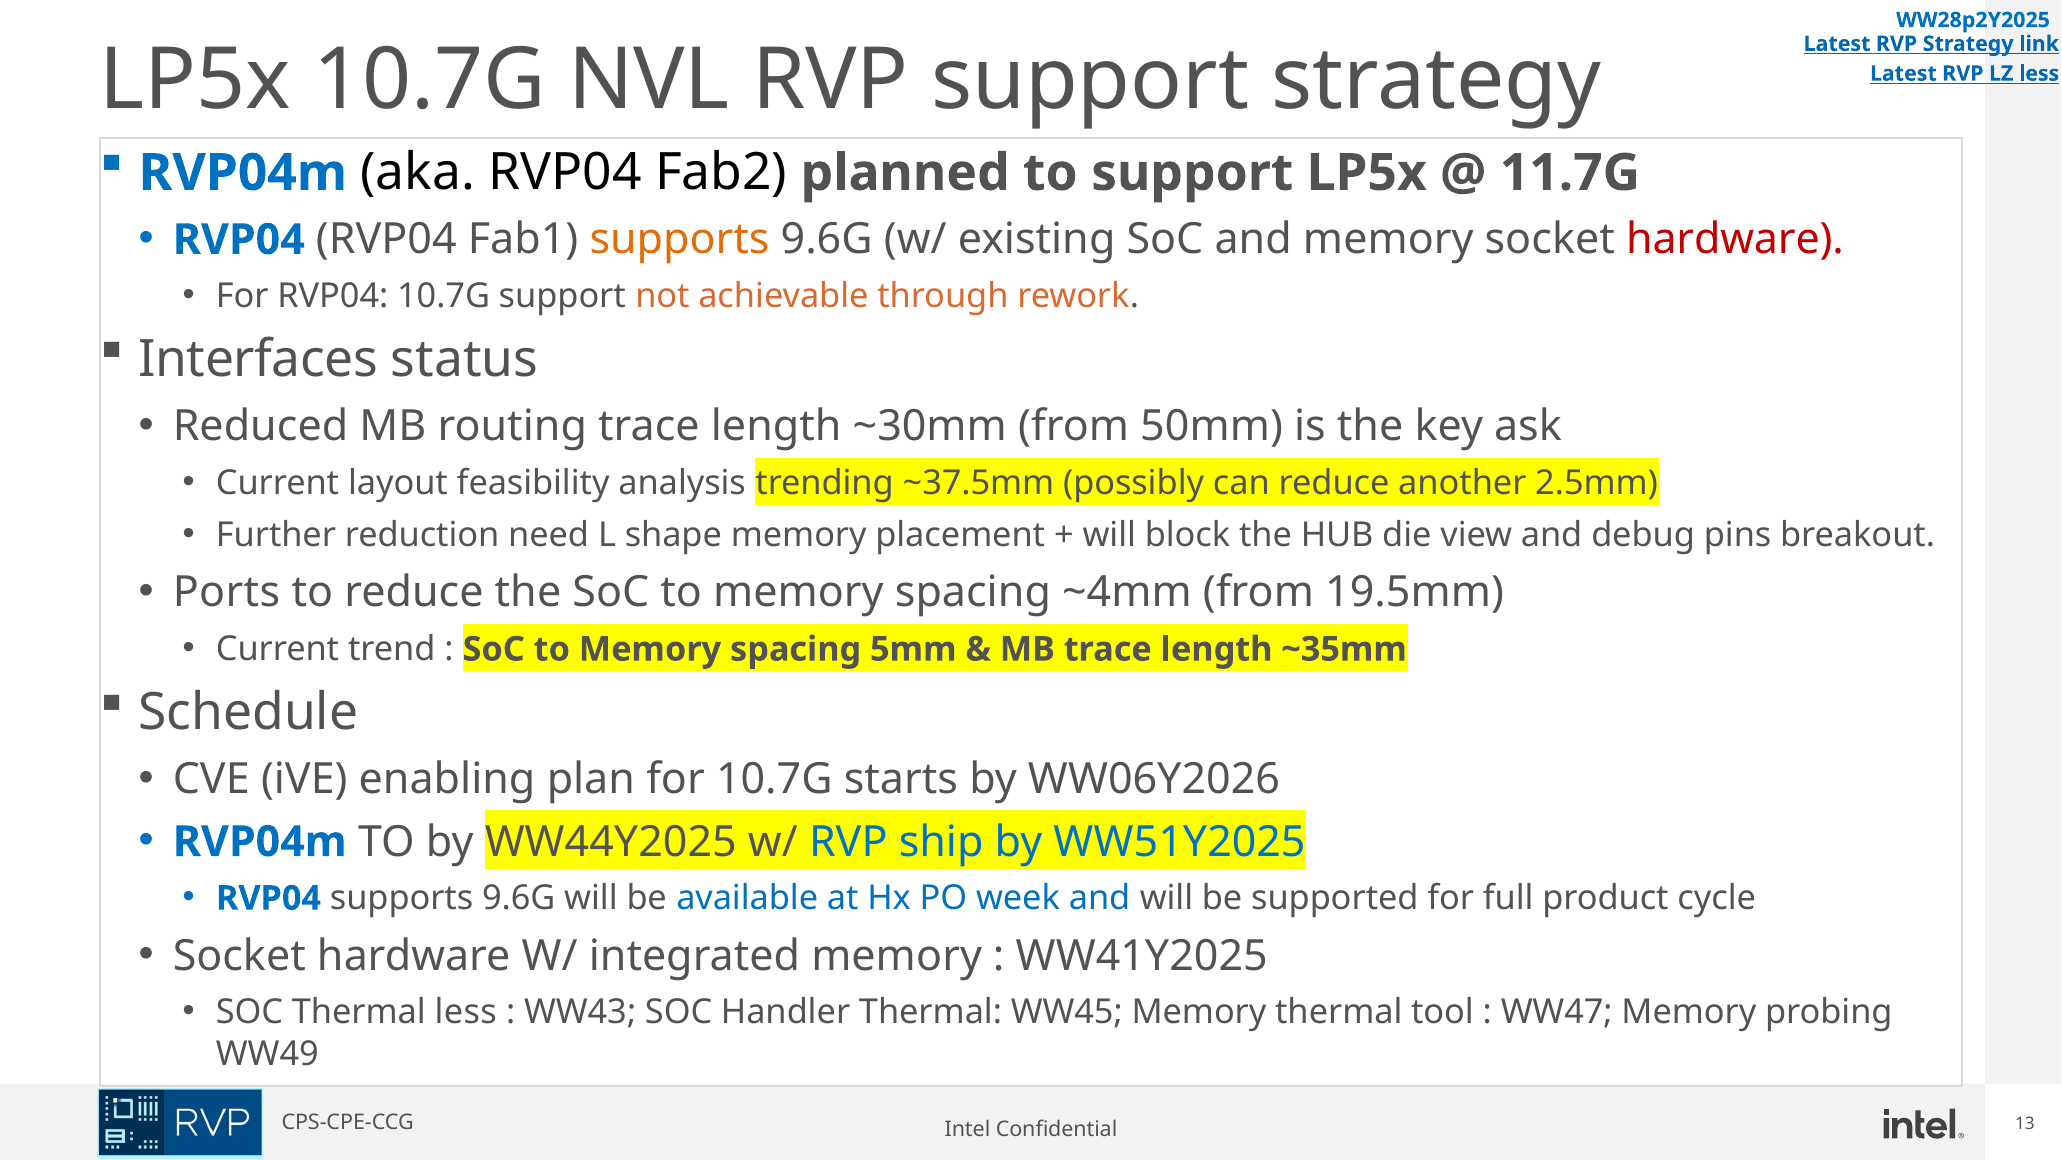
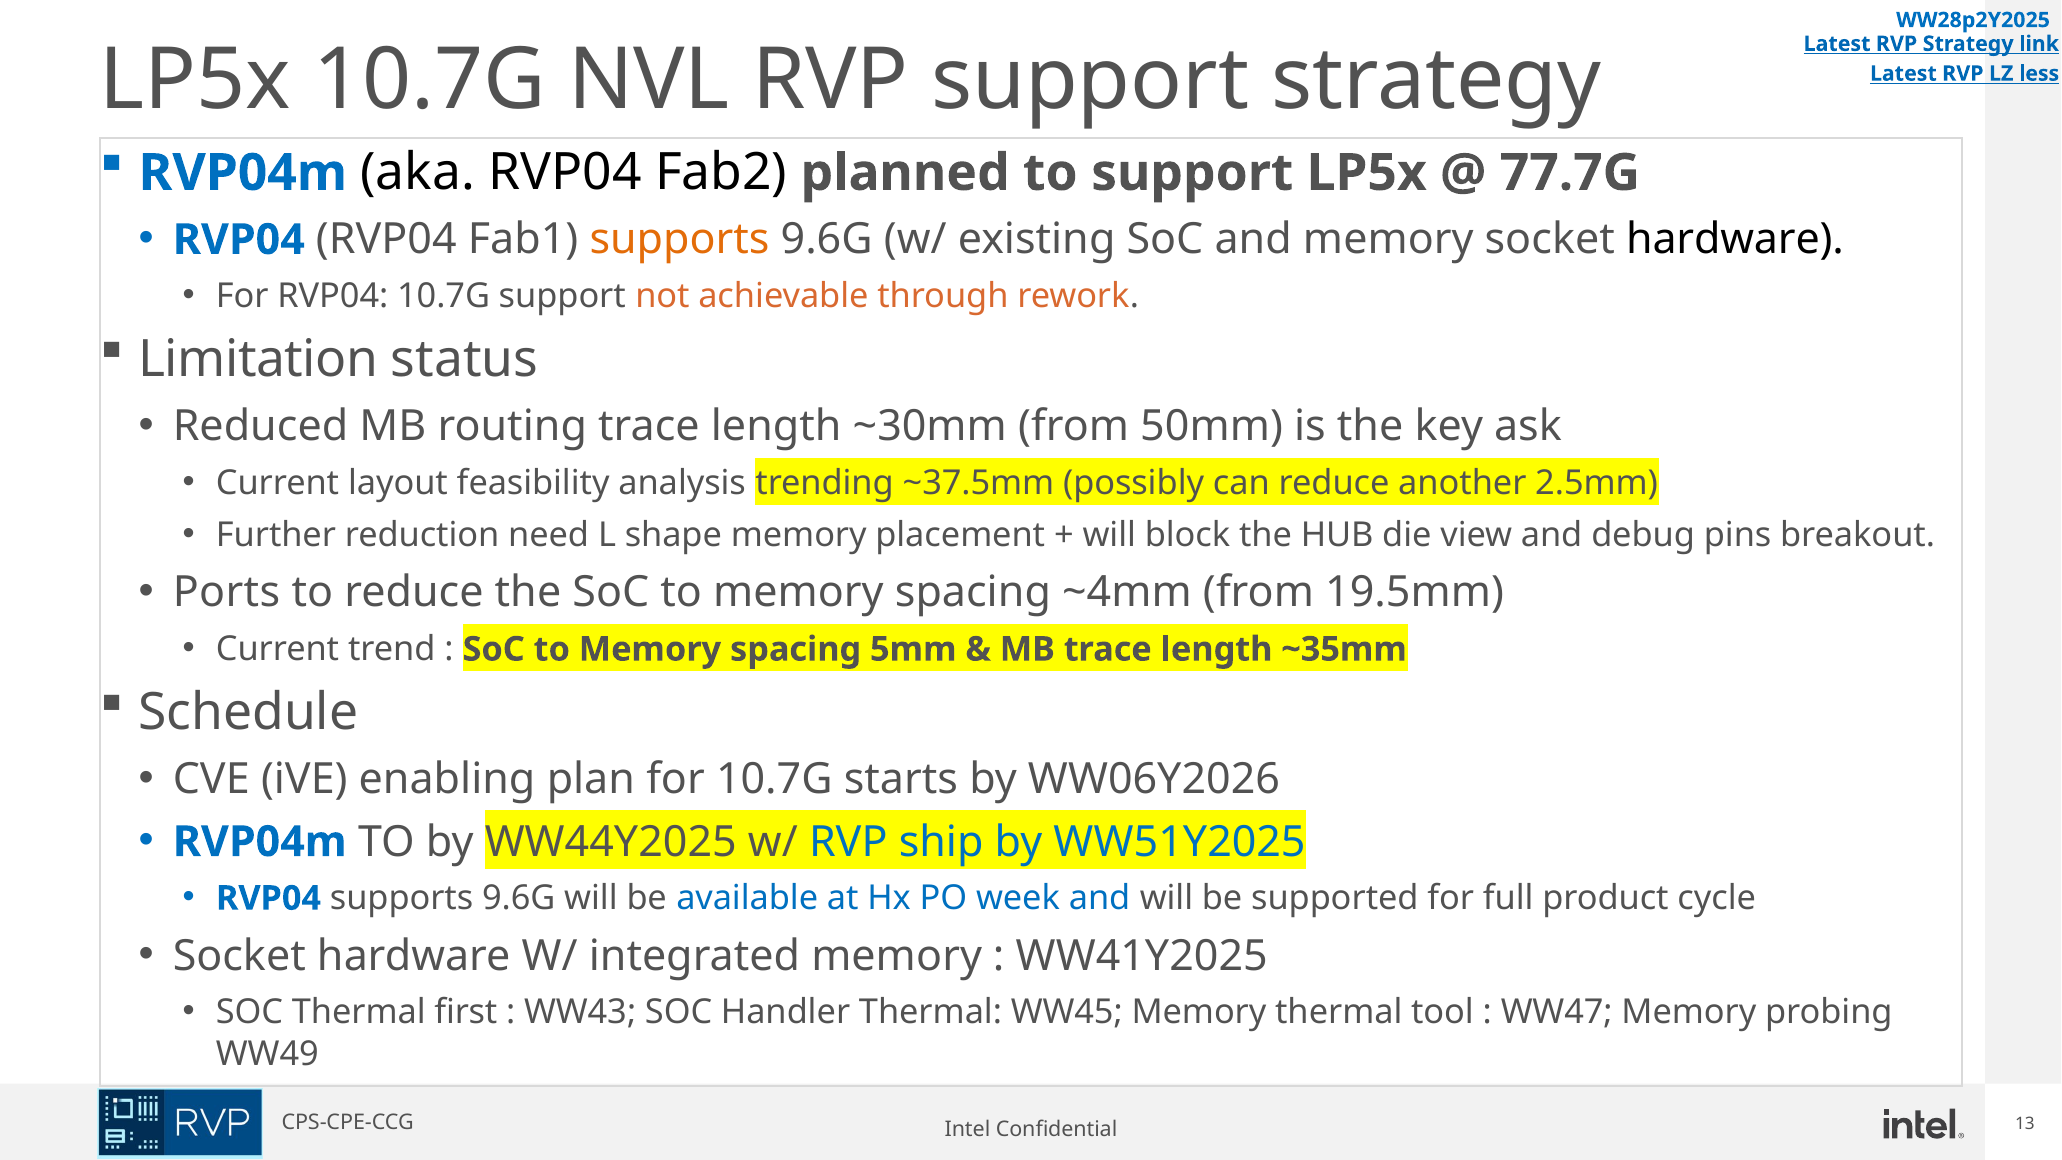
11.7G: 11.7G -> 77.7G (1570, 173)
hardware colour: red -> black (1735, 240)
Interfaces: Interfaces -> Limitation (258, 360)
Thermal less: less -> first (466, 1013)
